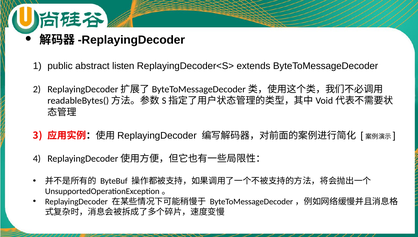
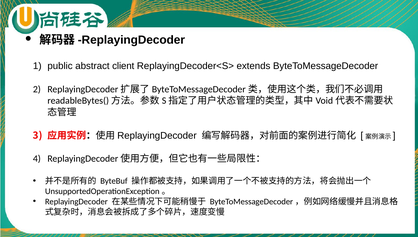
listen: listen -> client (123, 66)
